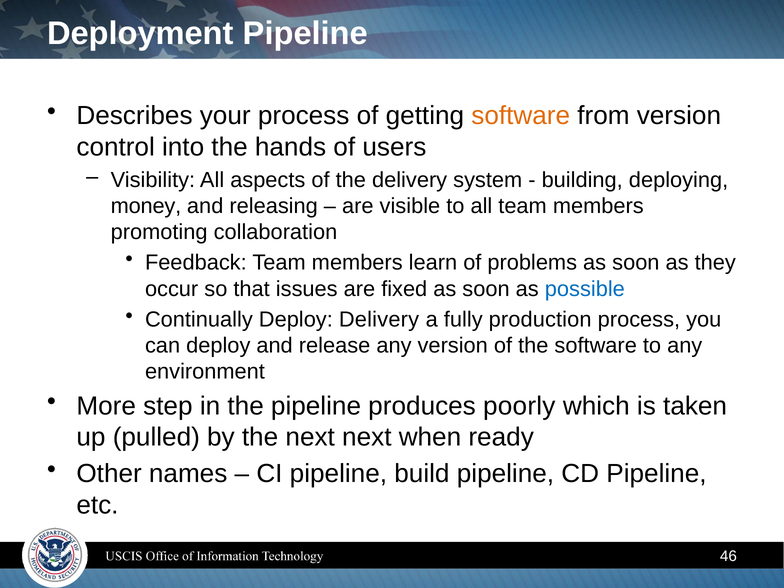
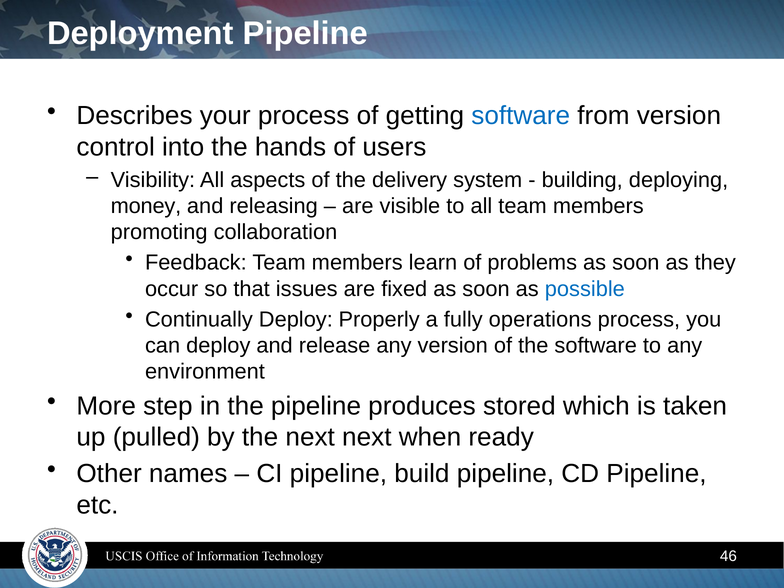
software colour: orange -> blue (521, 116)
Deploy Delivery: Delivery -> Properly (379, 319)
production: production -> operations (540, 319)
poorly: poorly -> stored (519, 406)
